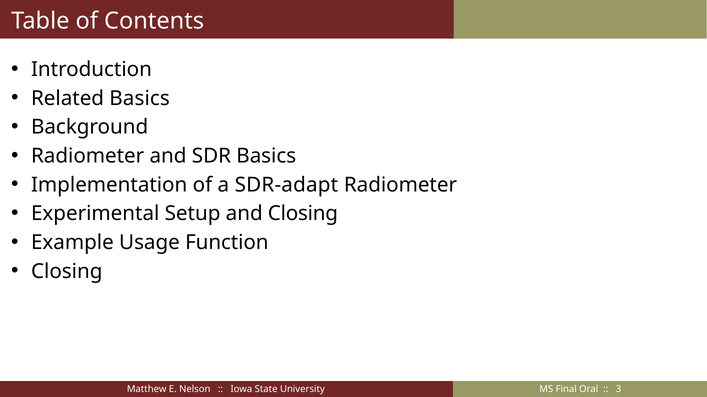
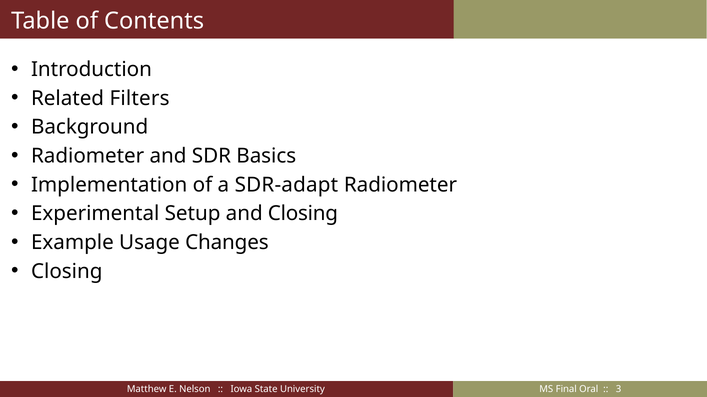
Related Basics: Basics -> Filters (140, 98)
Function: Function -> Changes (227, 243)
